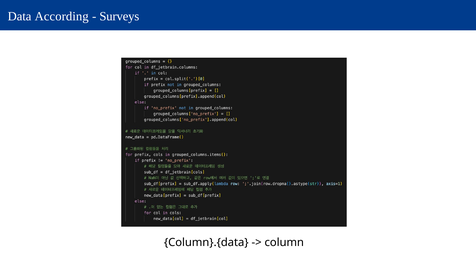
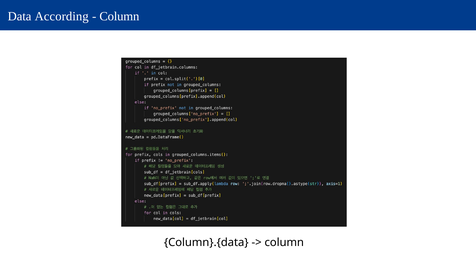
Surveys: Surveys -> Column (119, 16)
